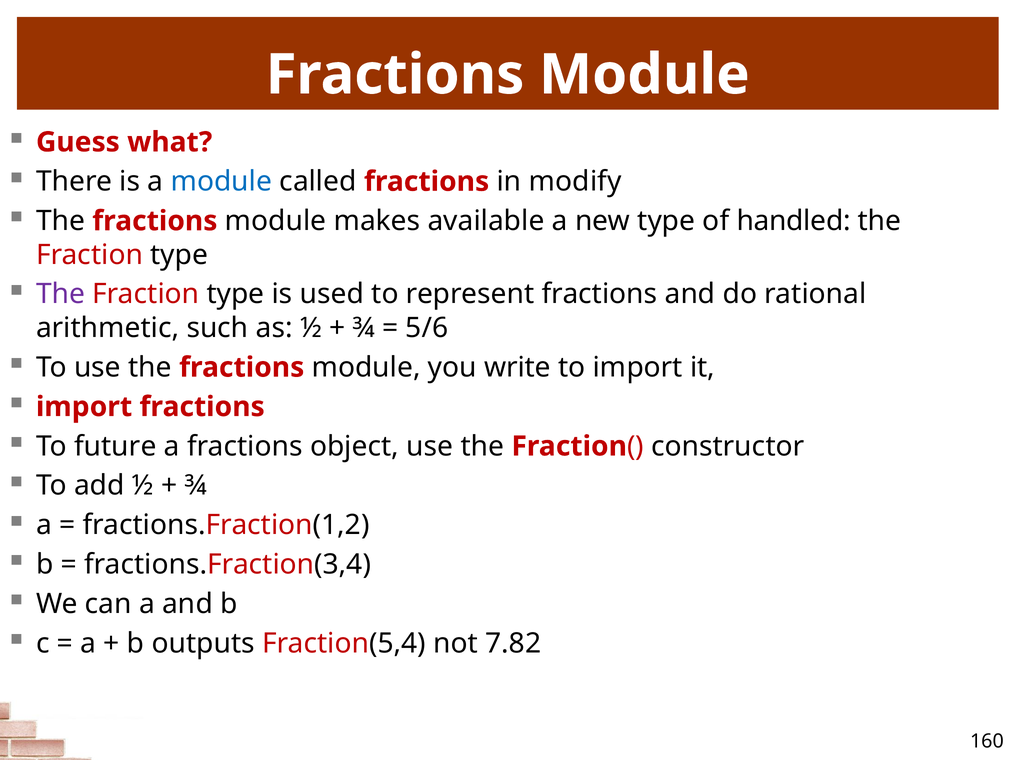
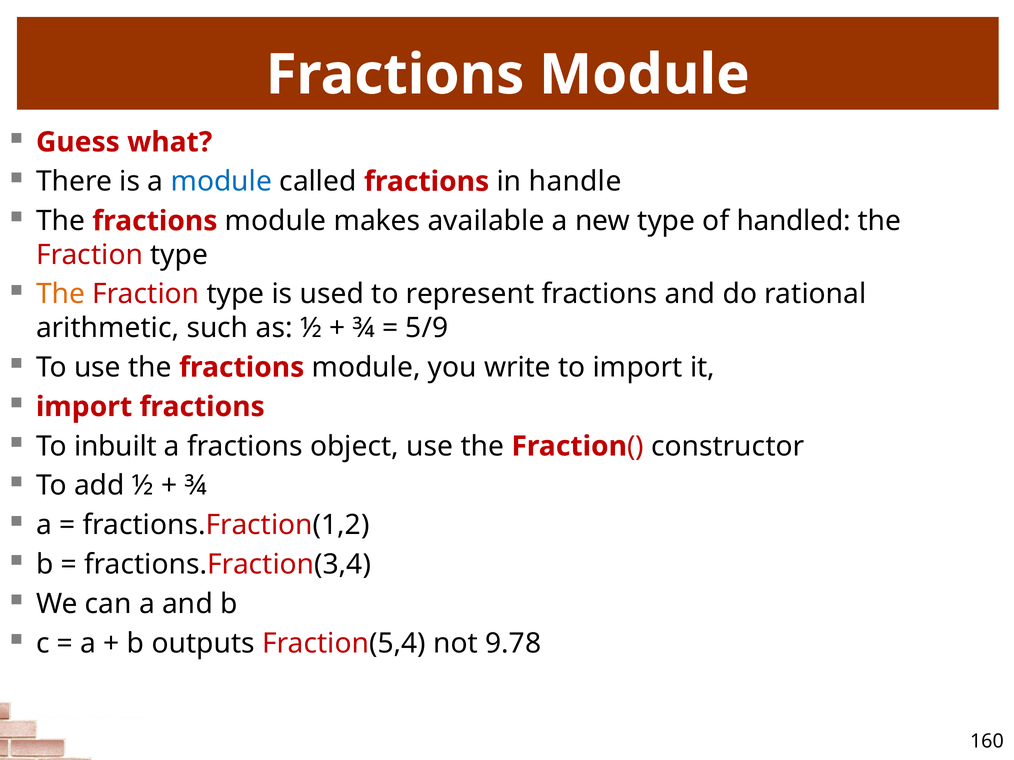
modify: modify -> handle (575, 182)
The colour: purple -> orange (61, 294)
5/6: 5/6 -> 5/9 (427, 328)
future: future -> inbuilt (115, 447)
7.82: 7.82 -> 9.78 (513, 644)
